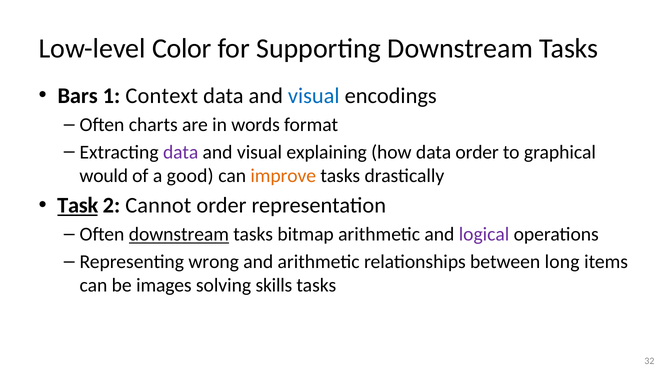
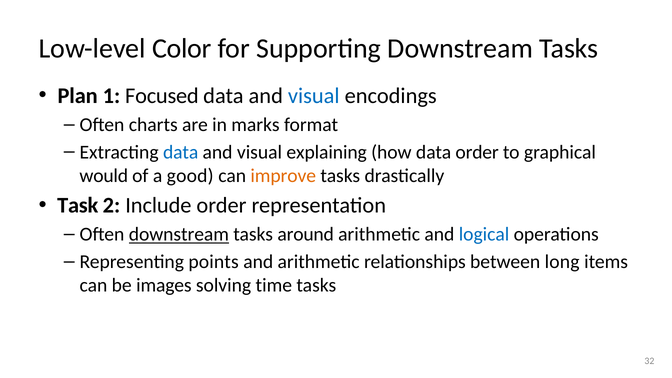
Bars: Bars -> Plan (78, 96)
Context: Context -> Focused (162, 96)
words: words -> marks (255, 125)
data colour: purple -> blue (181, 152)
Task underline: present -> none (78, 205)
Cannot: Cannot -> Include (158, 205)
bitmap: bitmap -> around (306, 234)
logical colour: purple -> blue (484, 234)
wrong: wrong -> points (214, 262)
skills: skills -> time (274, 285)
